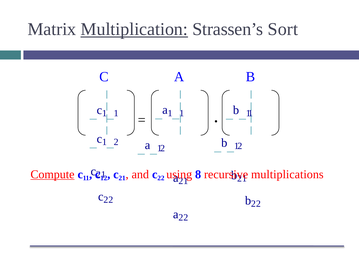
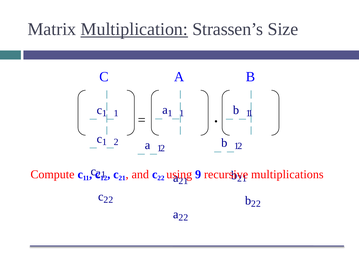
Sort: Sort -> Size (283, 29)
Compute underline: present -> none (52, 174)
8: 8 -> 9 (198, 174)
